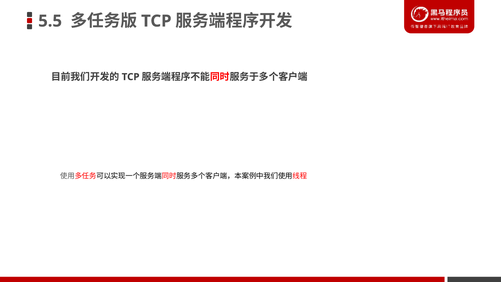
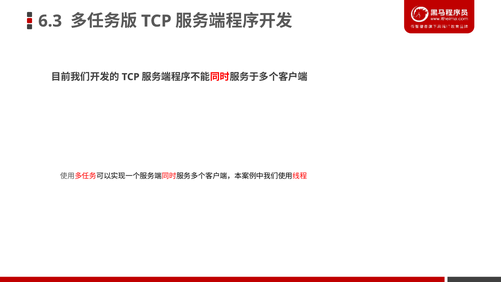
5.5: 5.5 -> 6.3 (50, 21)
